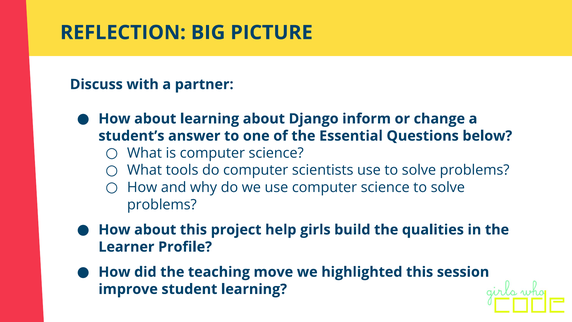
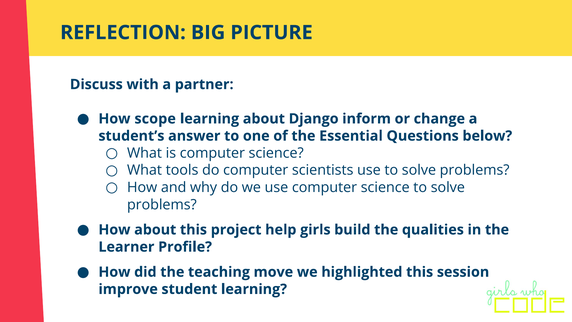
about: about -> scope (155, 119)
